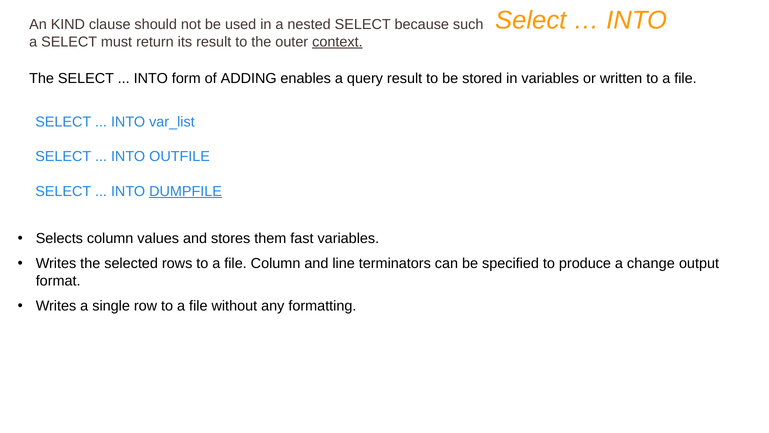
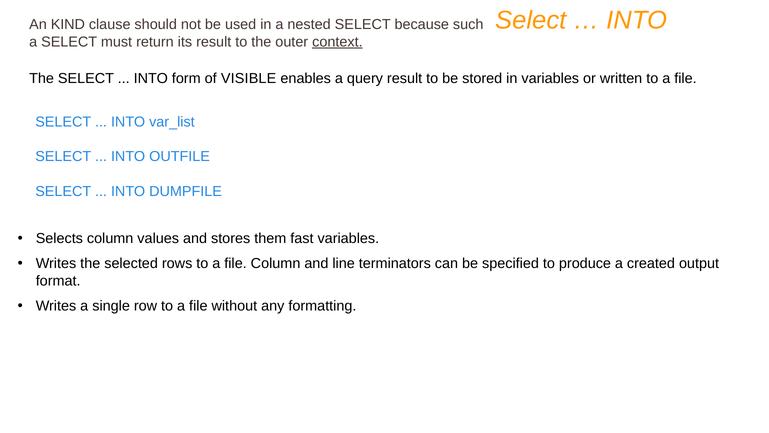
ADDING: ADDING -> VISIBLE (249, 78)
DUMPFILE underline: present -> none (186, 191)
change: change -> created (651, 263)
